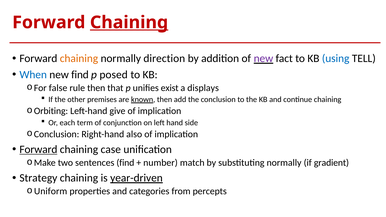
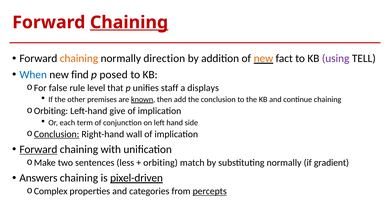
new colour: purple -> orange (263, 59)
using colour: blue -> purple (336, 59)
rule then: then -> level (96, 88)
exist: exist -> staff (170, 88)
Conclusion underline: none -> present (57, 134)
also: also -> wall (134, 134)
case: case -> with (111, 150)
sentences find: find -> less (125, 163)
number: number -> orbiting (160, 163)
Strategy: Strategy -> Answers (38, 178)
year-driven: year-driven -> pixel-driven (137, 178)
Uniform: Uniform -> Complex (51, 191)
percepts underline: none -> present (210, 191)
